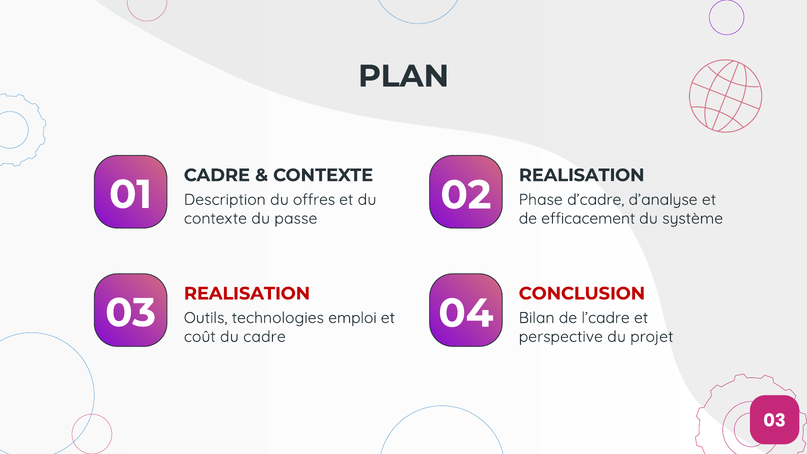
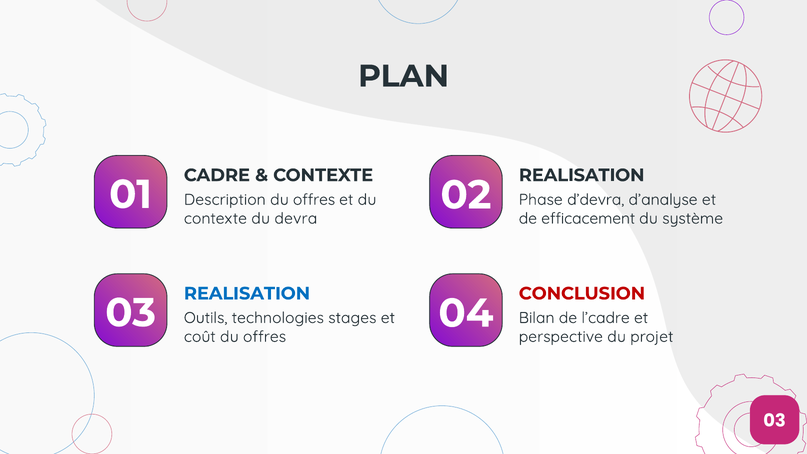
d’cadre: d’cadre -> d’devra (596, 200)
passe: passe -> devra (296, 218)
REALISATION colour: red -> blue (247, 293)
emploi: emploi -> stages (352, 318)
coût du cadre: cadre -> offres (265, 337)
